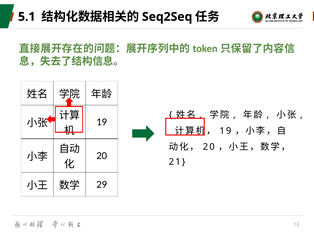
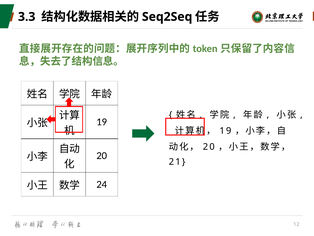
5.1: 5.1 -> 3.3 (27, 17)
29: 29 -> 24 (102, 184)
